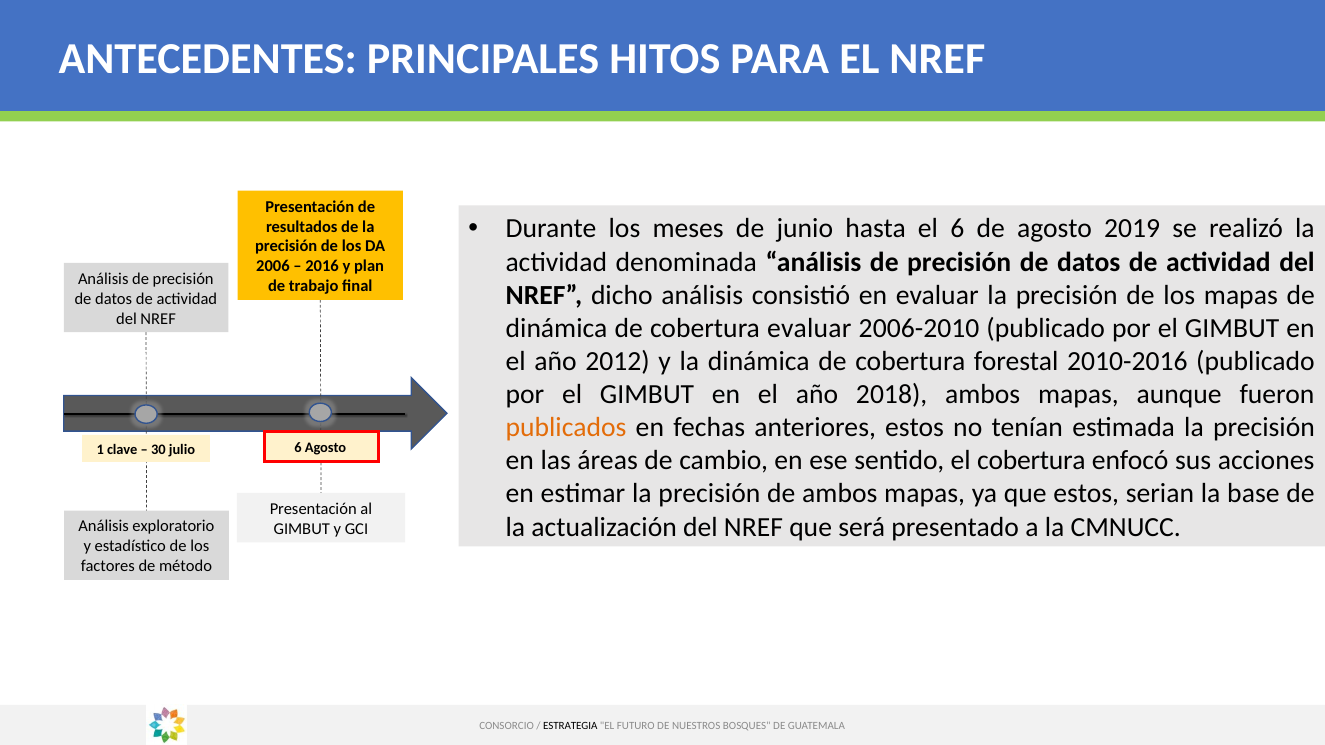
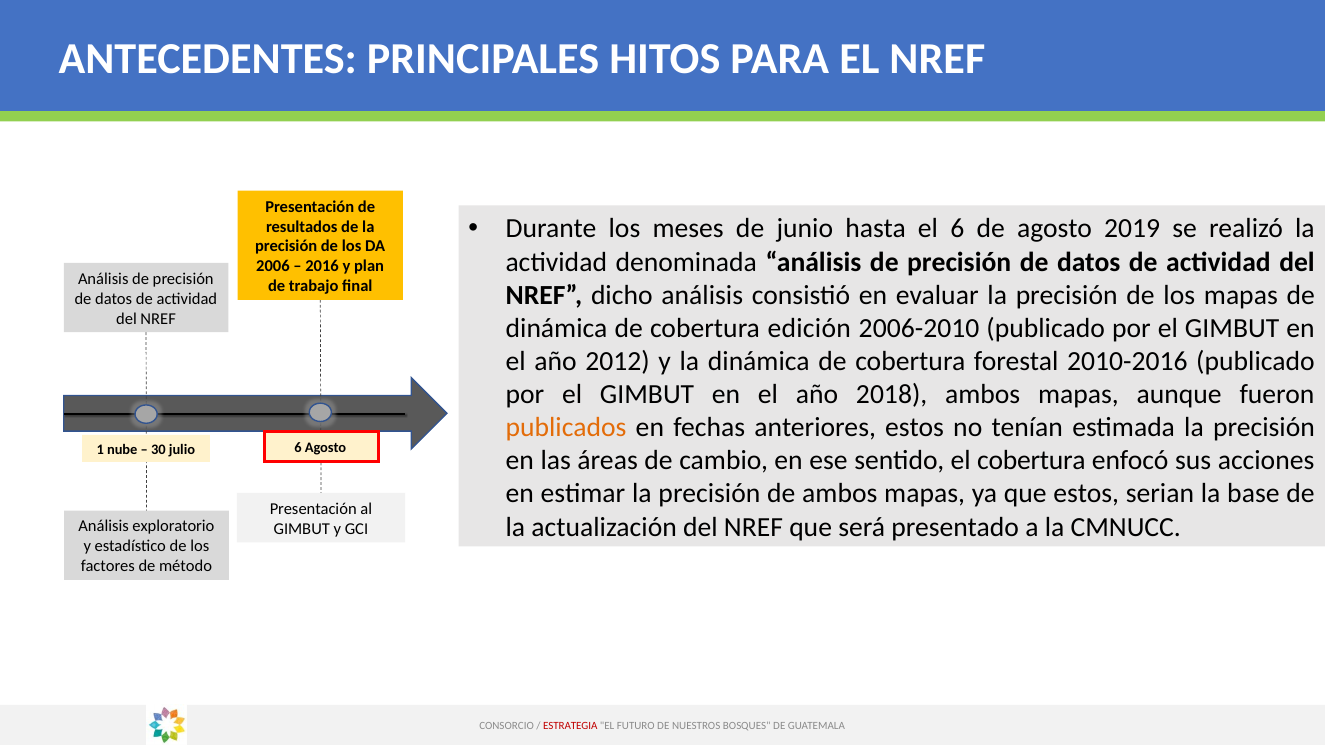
cobertura evaluar: evaluar -> edición (809, 328)
clave: clave -> nube (122, 450)
ESTRATEGIA colour: black -> red (570, 726)
